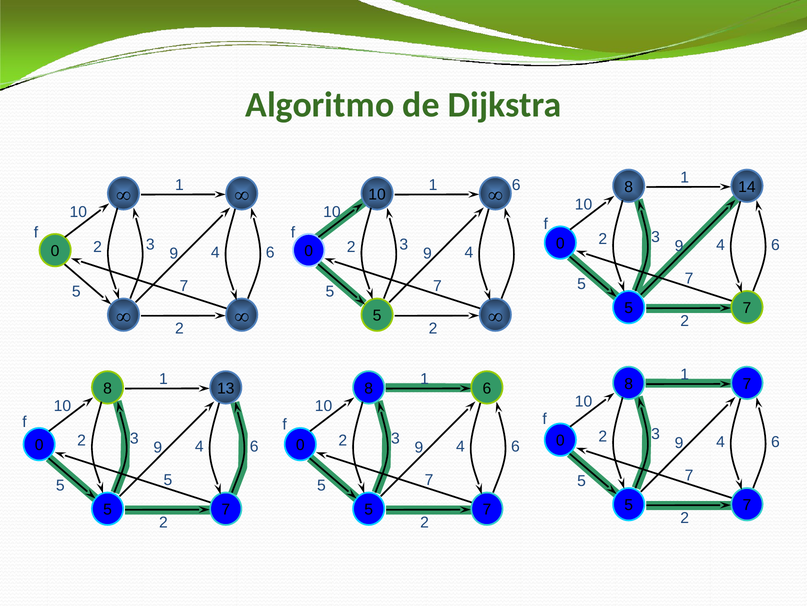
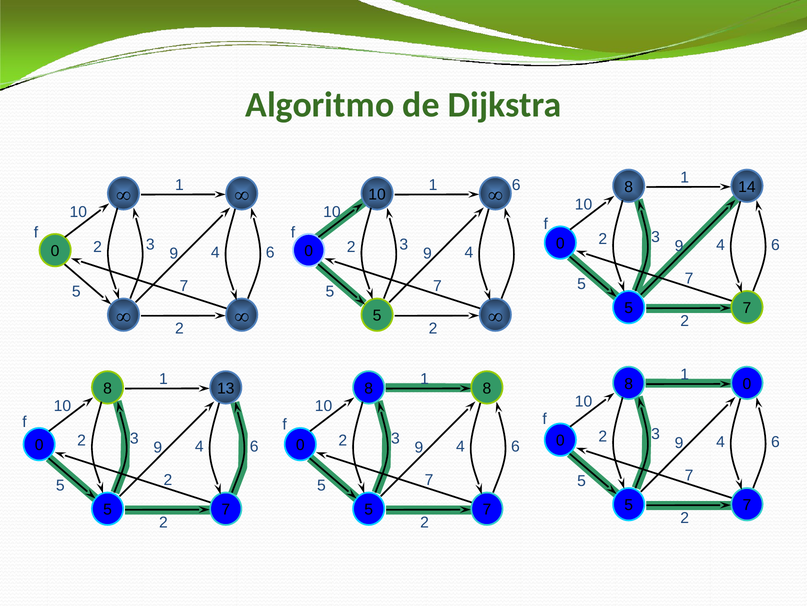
8 7: 7 -> 0 (747, 383)
8 6: 6 -> 8 (487, 388)
5 5: 5 -> 2 (168, 479)
